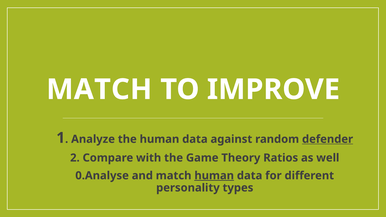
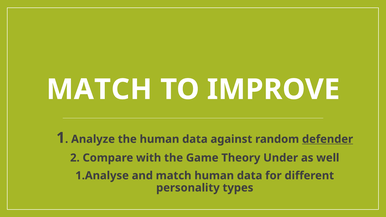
Ratios: Ratios -> Under (281, 158)
0.Analyse: 0.Analyse -> 1.Analyse (102, 176)
human underline: present -> none (214, 176)
